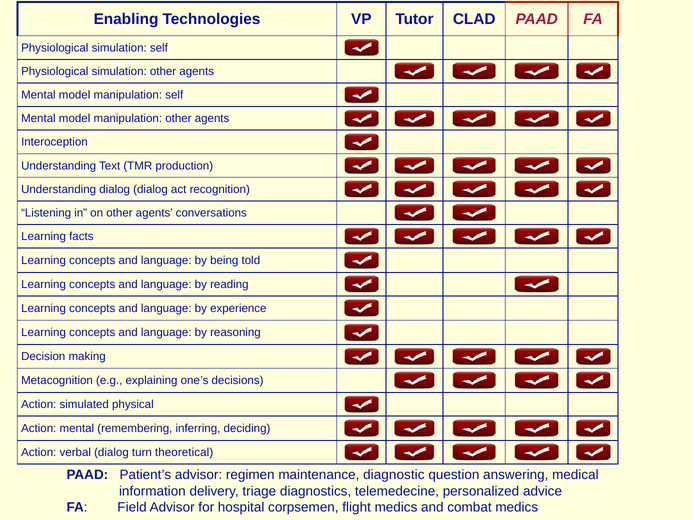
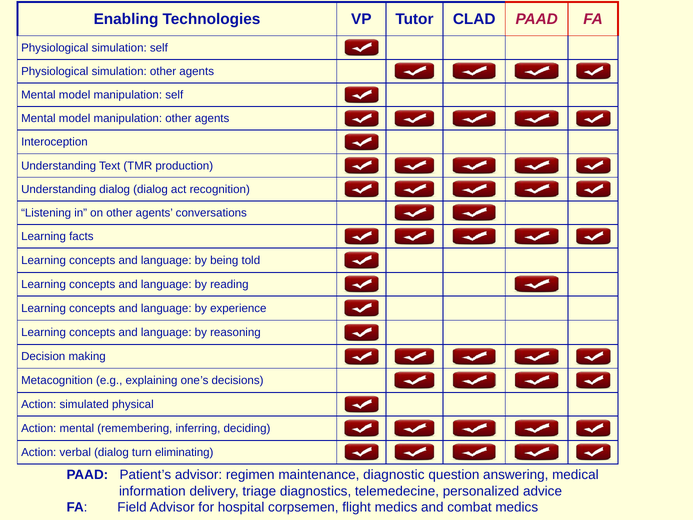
theoretical: theoretical -> eliminating (184, 452)
